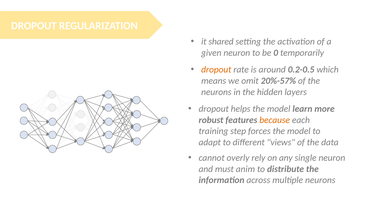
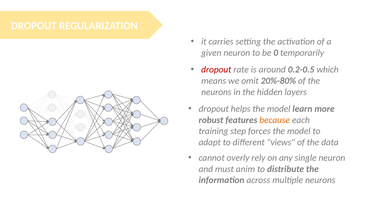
shared: shared -> carries (221, 42)
dropout colour: orange -> red (216, 70)
20%-57%: 20%-57% -> 20%-80% (278, 81)
